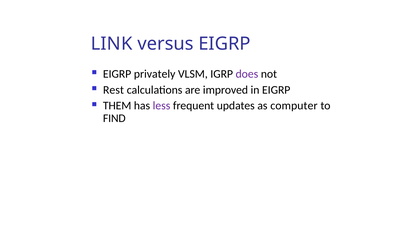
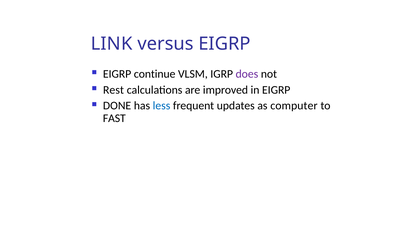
privately: privately -> continue (155, 74)
THEM: THEM -> DONE (117, 106)
less colour: purple -> blue (162, 106)
FIND: FIND -> FAST (114, 118)
